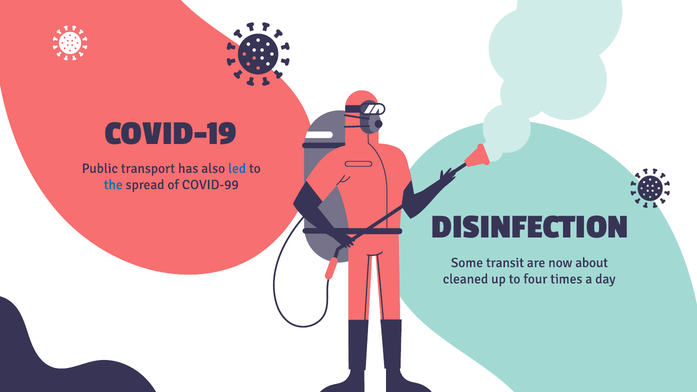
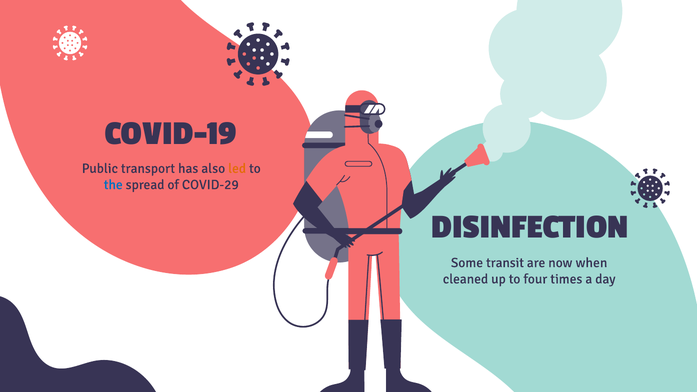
led colour: blue -> orange (237, 168)
COVID-99: COVID-99 -> COVID-29 (210, 185)
about: about -> when (591, 263)
